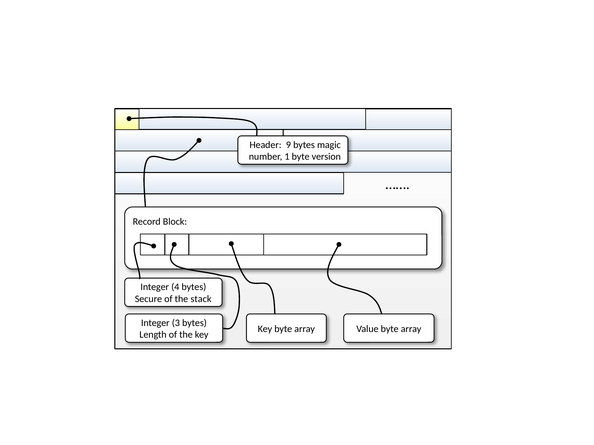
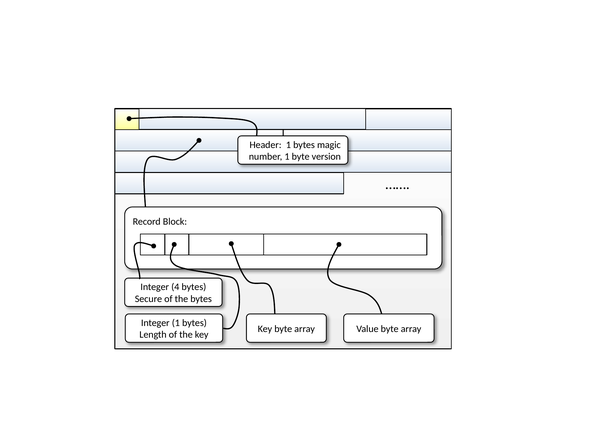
Header 9: 9 -> 1 (288, 145)
the stack: stack -> bytes (201, 299)
Integer 3: 3 -> 1 (176, 323)
